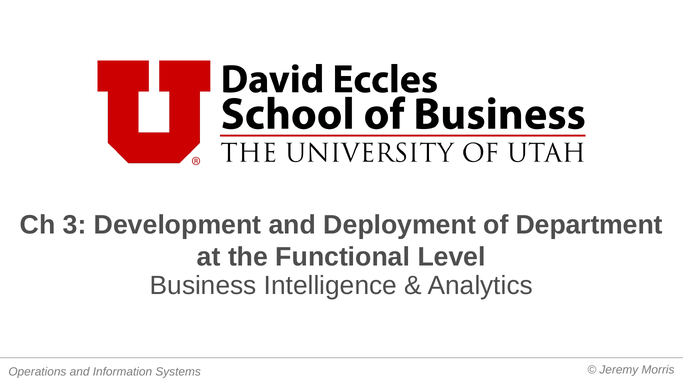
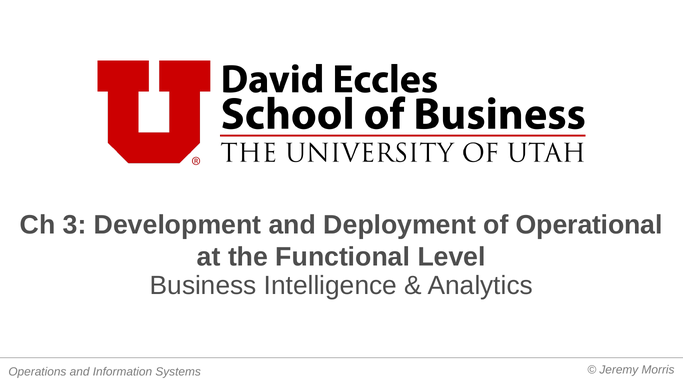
Department: Department -> Operational (589, 225)
